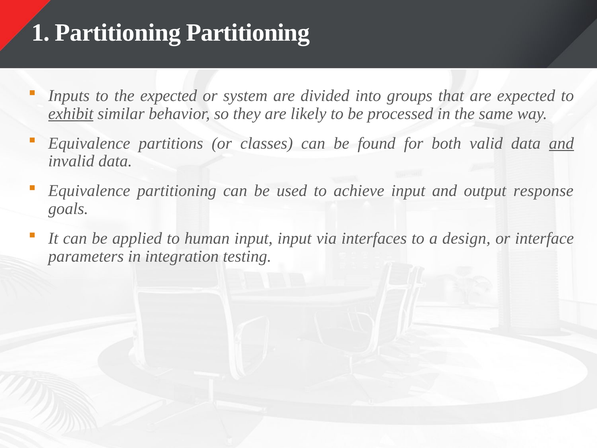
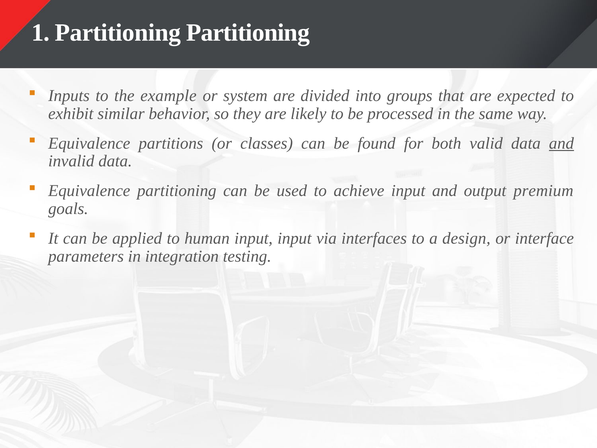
the expected: expected -> example (168, 96)
exhibit underline: present -> none (71, 114)
response: response -> premium (543, 191)
